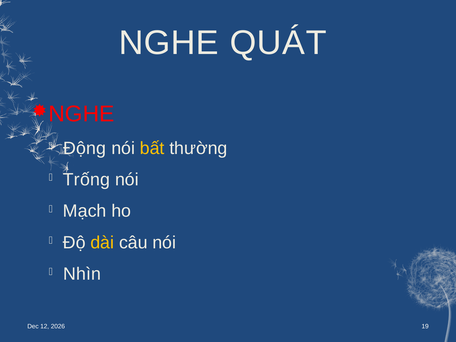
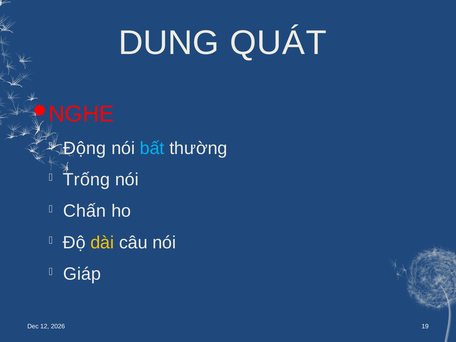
NGHE: NGHE -> DUNG (169, 43)
bất colour: yellow -> light blue (152, 148)
Mạch: Mạch -> Chấn (85, 211)
Nhìn: Nhìn -> Giáp (82, 274)
